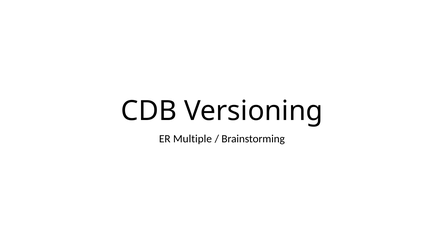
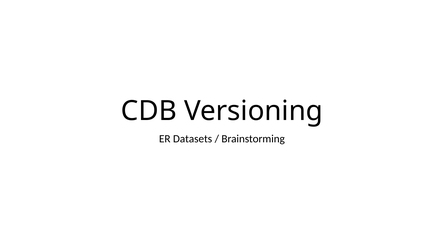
Multiple: Multiple -> Datasets (193, 139)
